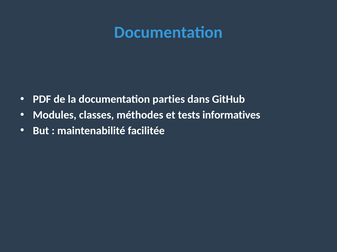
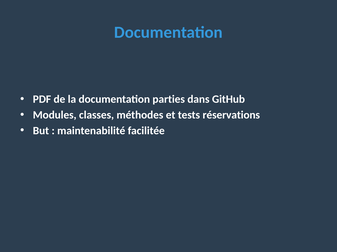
informatives: informatives -> réservations (231, 115)
